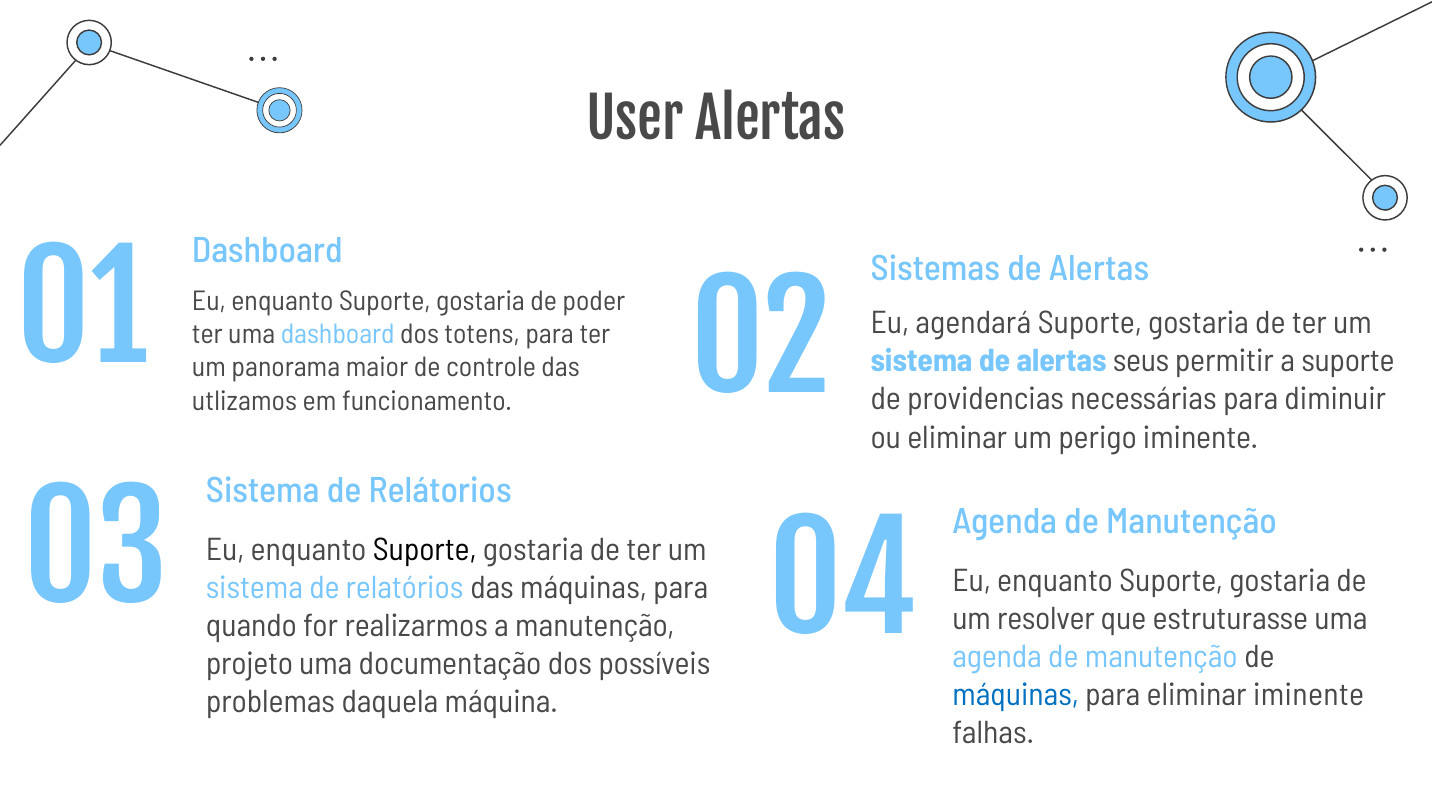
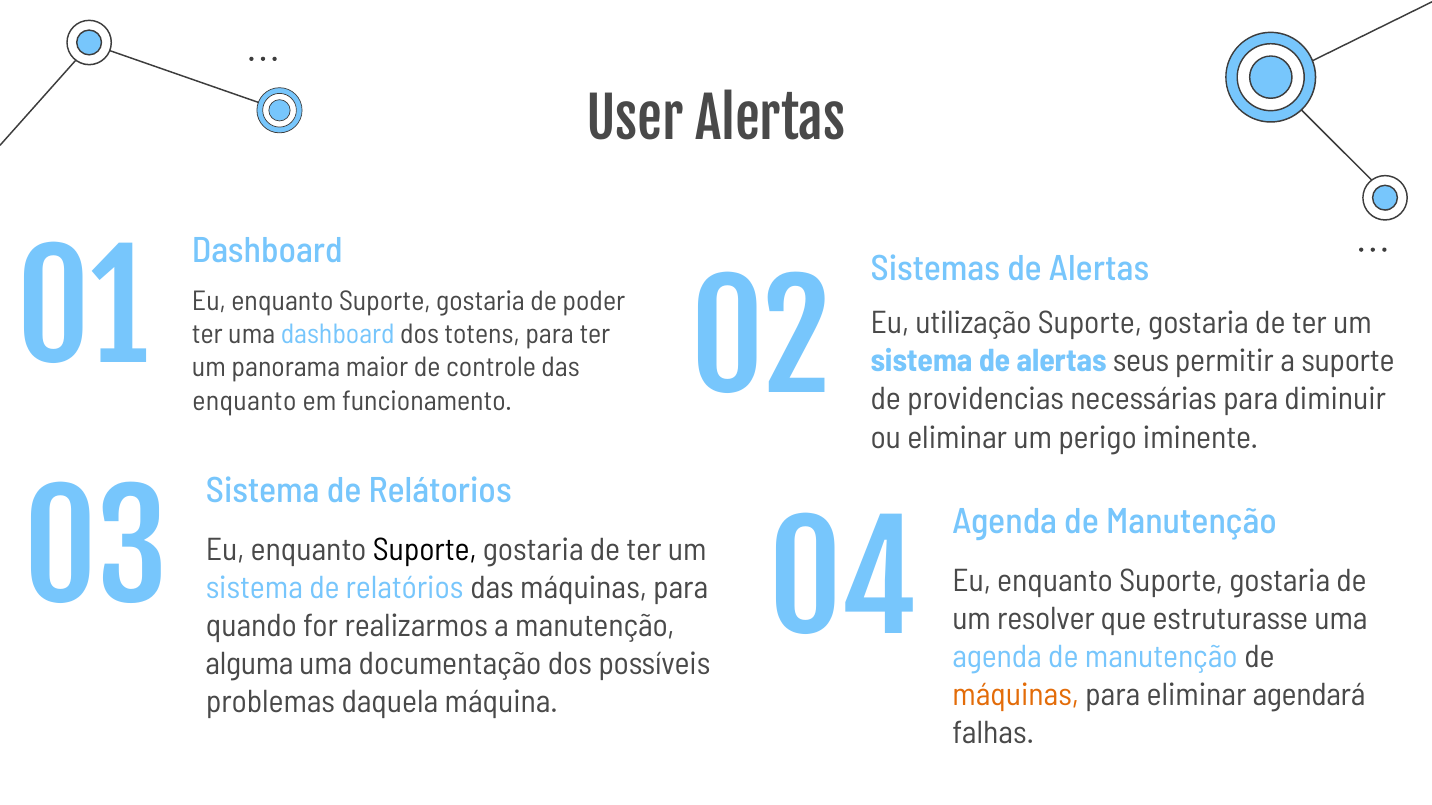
agendará: agendará -> utilização (973, 323)
utlizamos: utlizamos -> enquanto (244, 401)
projeto: projeto -> alguma (250, 665)
máquinas colour: blue -> orange (1016, 696)
eliminar iminente: iminente -> agendará (1309, 696)
